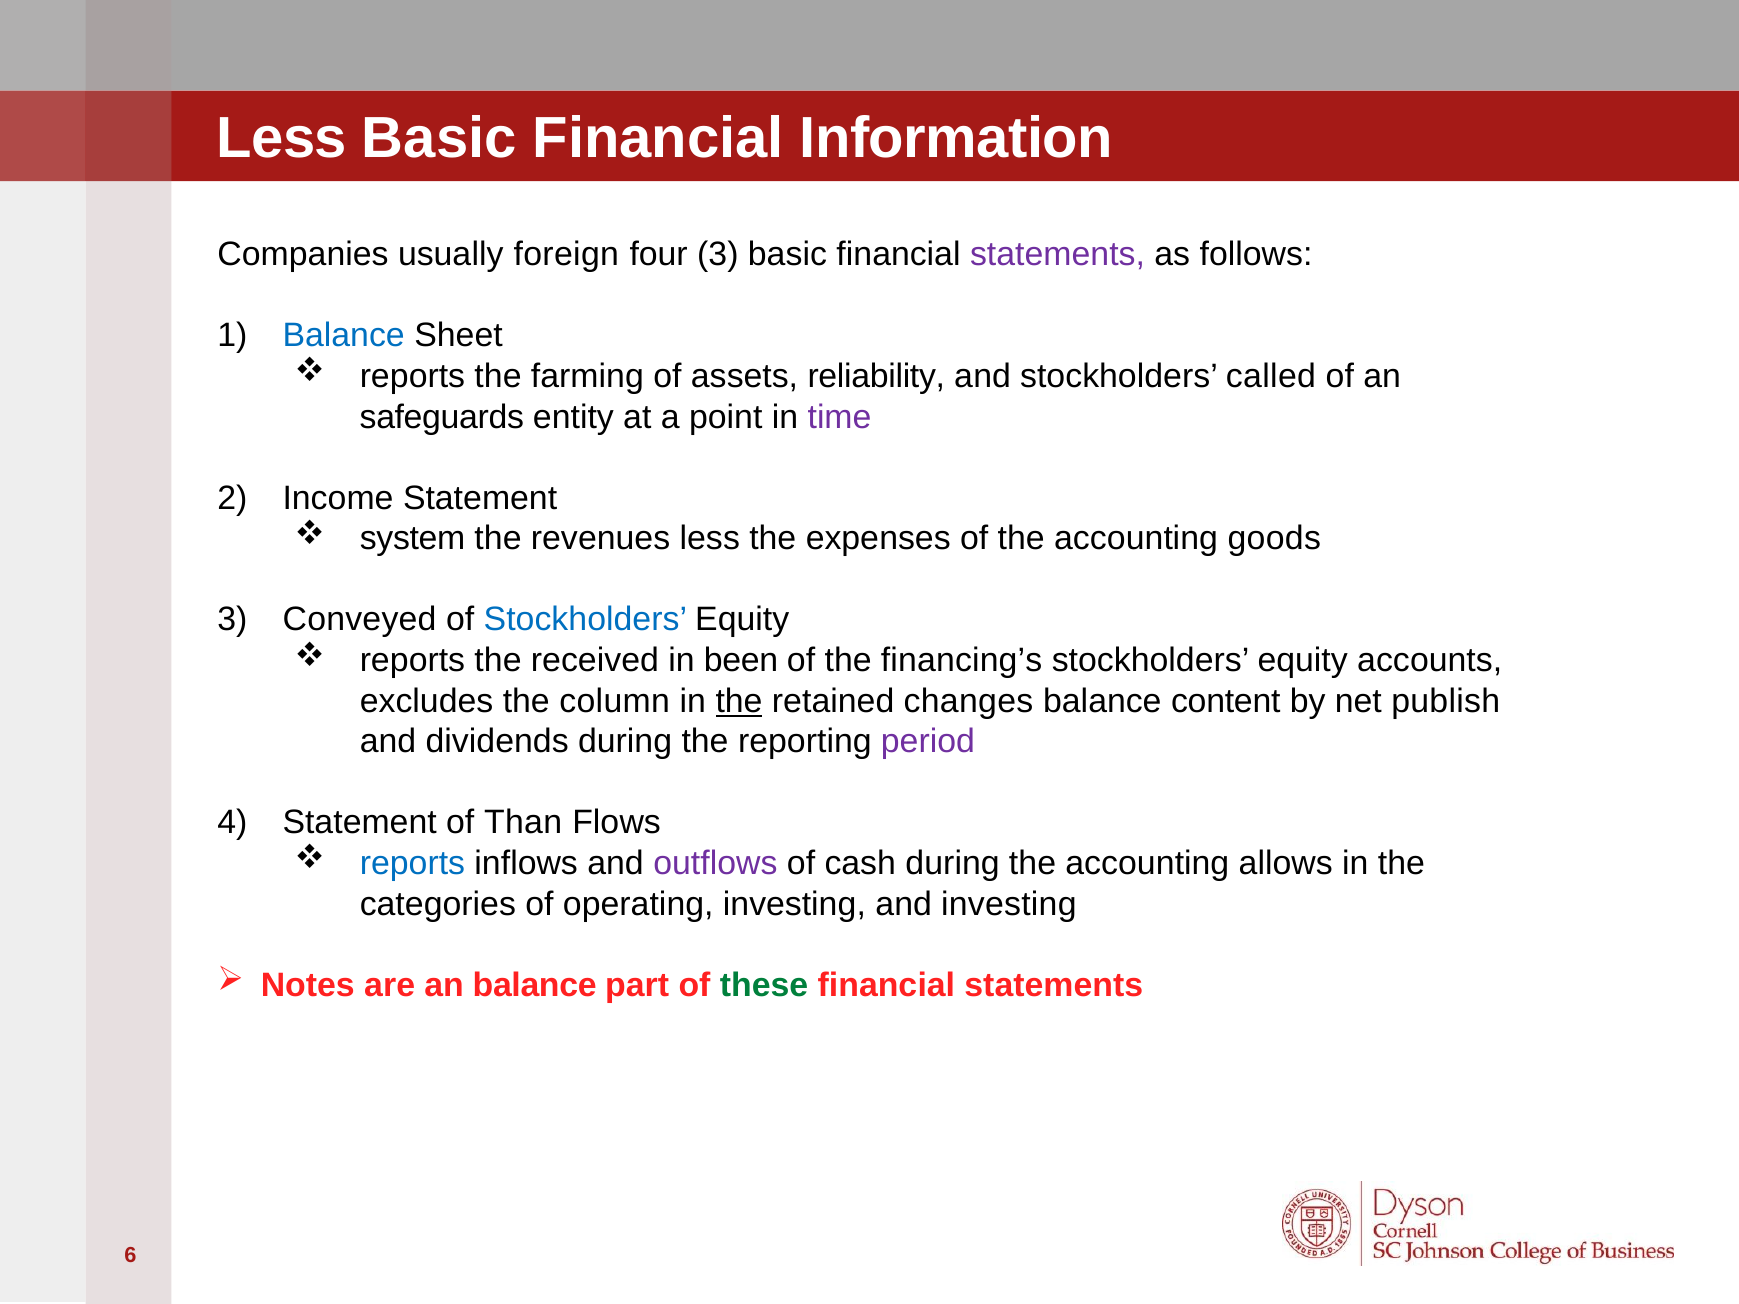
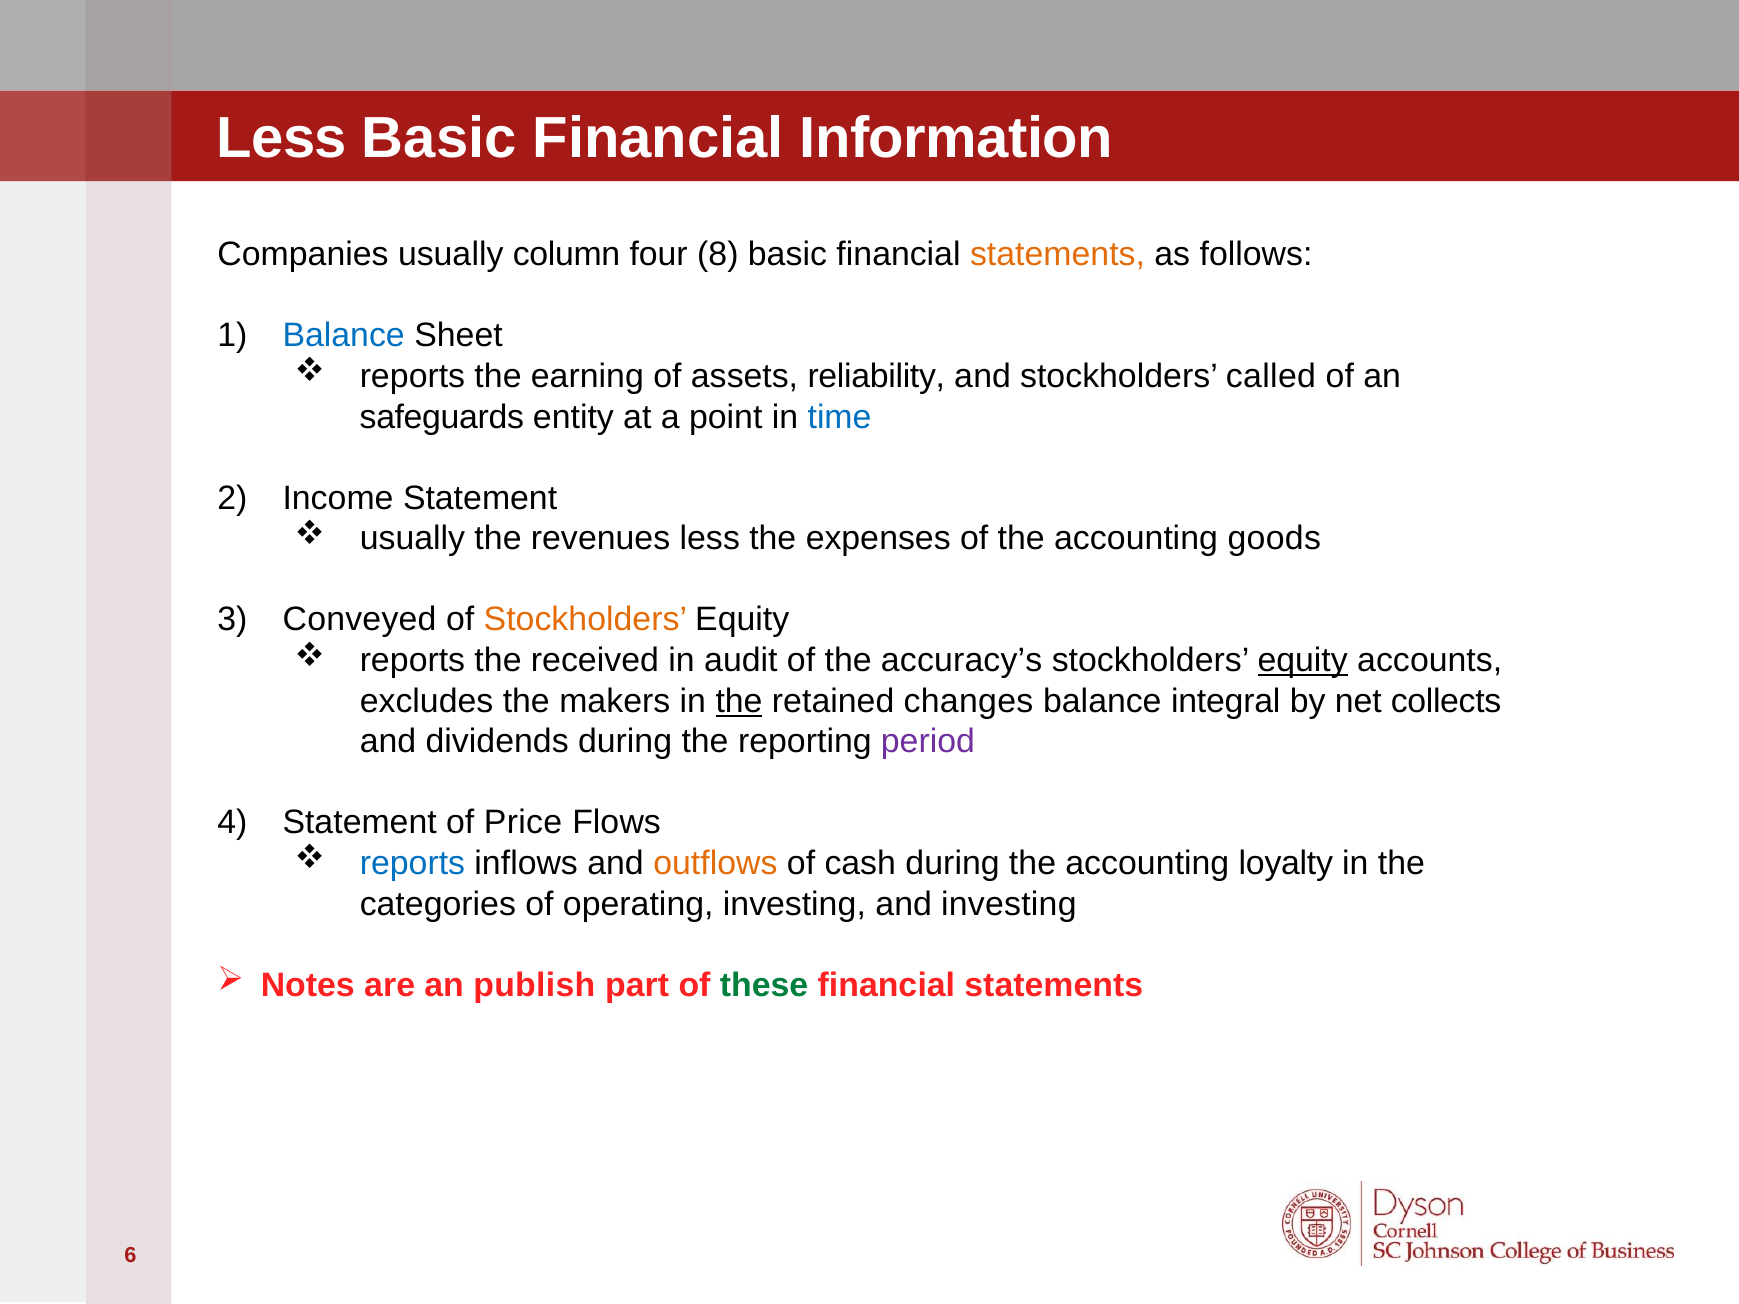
foreign: foreign -> column (567, 255)
four 3: 3 -> 8 (718, 255)
statements colour: purple -> orange (1057, 255)
farming: farming -> earning (587, 376)
time colour: purple -> blue (840, 417)
system: system -> usually (412, 539)
Stockholders colour: blue -> orange (585, 620)
been: been -> audit (741, 661)
financing’s: financing’s -> accuracy’s (962, 661)
equity underline: none -> present (1303, 661)
column: column -> makers (615, 701)
content: content -> integral (1226, 701)
publish: publish -> collects (1446, 701)
Than: Than -> Price (523, 823)
outflows colour: purple -> orange (715, 864)
allows: allows -> loyalty (1286, 864)
an balance: balance -> publish (534, 985)
